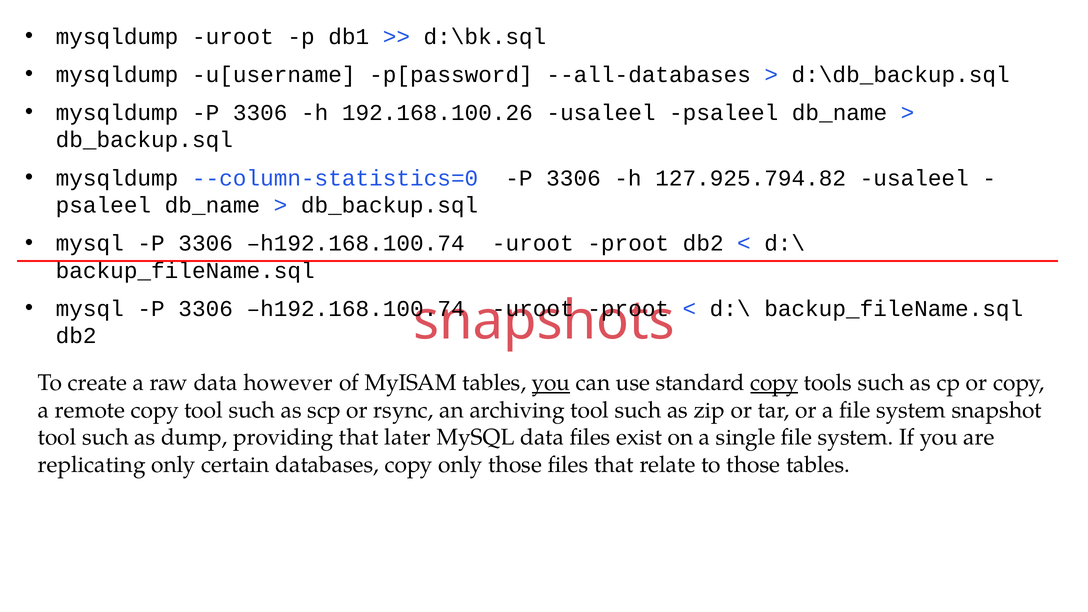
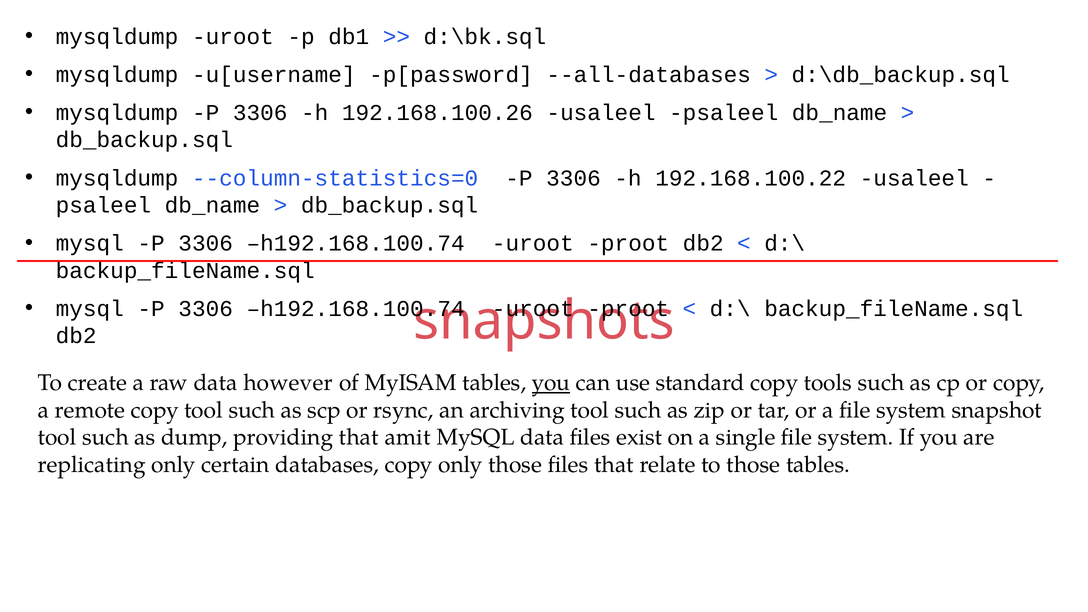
127.925.794.82: 127.925.794.82 -> 192.168.100.22 (751, 178)
copy underline: present -> none (774, 383)
later: later -> amit (408, 437)
